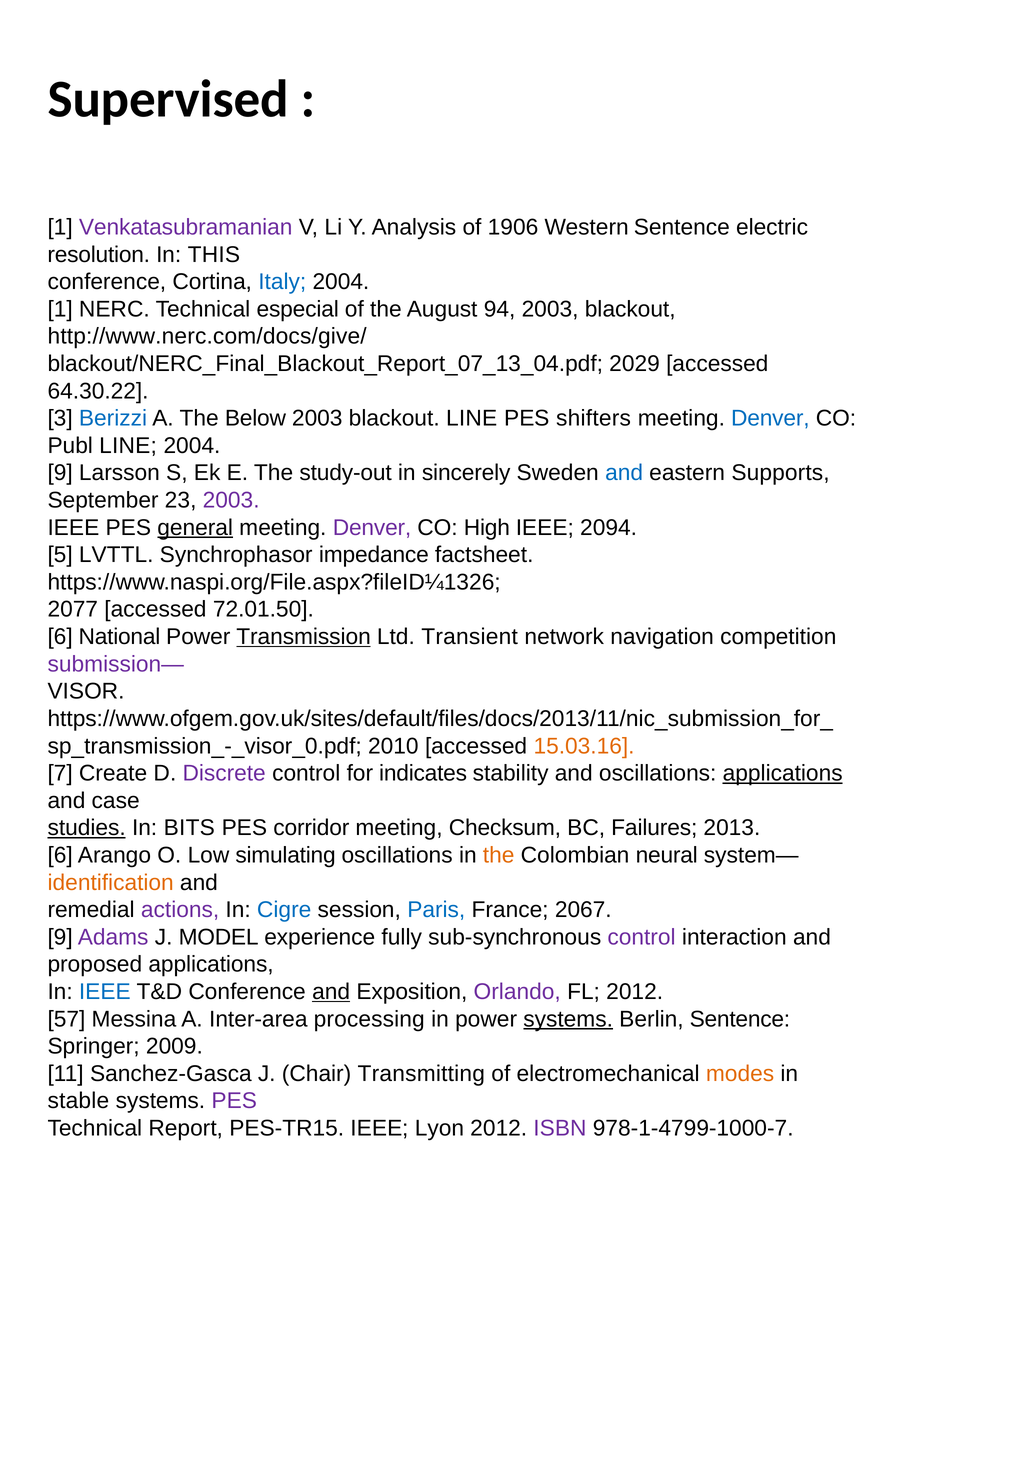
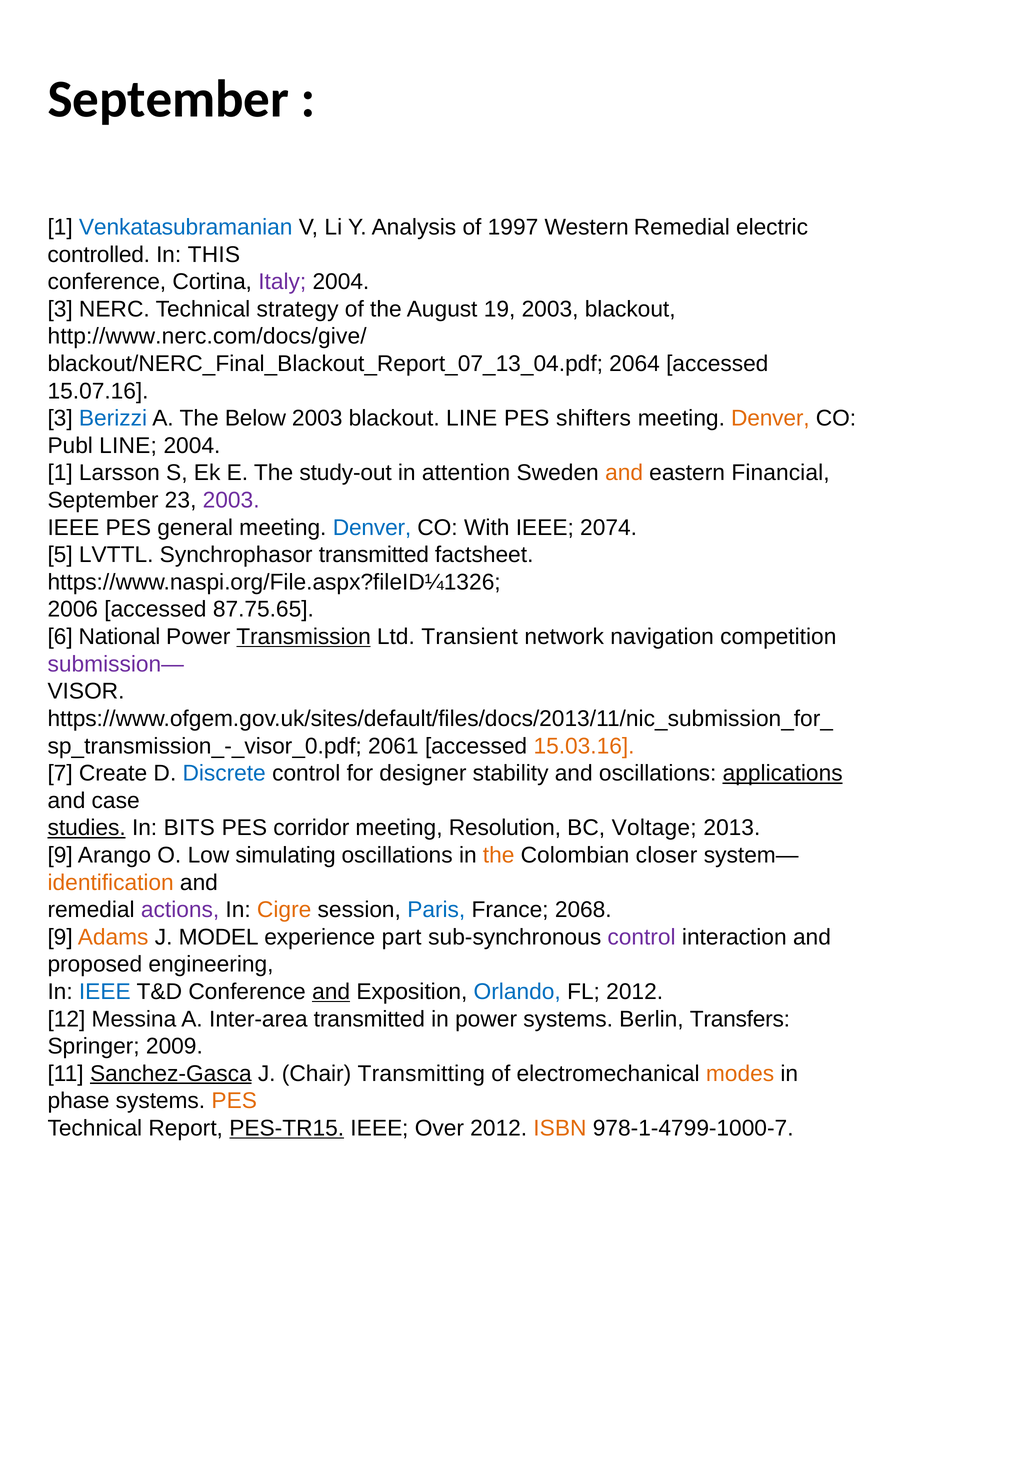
Supervised: Supervised -> September (168, 99)
Venkatasubramanian colour: purple -> blue (186, 227)
1906: 1906 -> 1997 (513, 227)
Western Sentence: Sentence -> Remedial (682, 227)
resolution: resolution -> controlled (99, 255)
Italy colour: blue -> purple (282, 282)
1: 1 -> 3 (60, 309)
especial: especial -> strategy (298, 309)
94: 94 -> 19 (500, 309)
2029: 2029 -> 2064 (635, 364)
64.30.22: 64.30.22 -> 15.07.16 (98, 391)
Denver colour: blue -> orange (770, 418)
9: 9 -> 1 (60, 473)
sincerely: sincerely -> attention (466, 473)
and colour: blue -> orange (624, 473)
Supports: Supports -> Financial (780, 473)
general underline: present -> none (195, 528)
Denver colour: purple -> blue (372, 528)
High: High -> With (487, 528)
2094: 2094 -> 2074 (609, 528)
Synchrophasor impedance: impedance -> transmitted (374, 555)
2077: 2077 -> 2006 (73, 610)
72.01.50: 72.01.50 -> 87.75.65 (263, 610)
2010: 2010 -> 2061 (393, 746)
Discrete colour: purple -> blue (224, 773)
indicates: indicates -> designer (423, 773)
Checksum: Checksum -> Resolution (505, 828)
Failures: Failures -> Voltage (654, 828)
6: 6 -> 9 (60, 855)
neural: neural -> closer (667, 855)
Cigre colour: blue -> orange (284, 910)
2067: 2067 -> 2068 (583, 910)
Adams colour: purple -> orange (113, 937)
fully: fully -> part (402, 937)
proposed applications: applications -> engineering (211, 965)
Orlando colour: purple -> blue (517, 992)
57: 57 -> 12 (66, 1019)
Inter-area processing: processing -> transmitted (369, 1019)
systems underline: present -> none (568, 1019)
Berlin Sentence: Sentence -> Transfers (740, 1019)
Sanchez-Gasca underline: none -> present (171, 1074)
stable: stable -> phase (79, 1101)
PES colour: purple -> orange (234, 1101)
PES-TR15 underline: none -> present (287, 1128)
Lyon: Lyon -> Over (439, 1128)
ISBN colour: purple -> orange (560, 1128)
